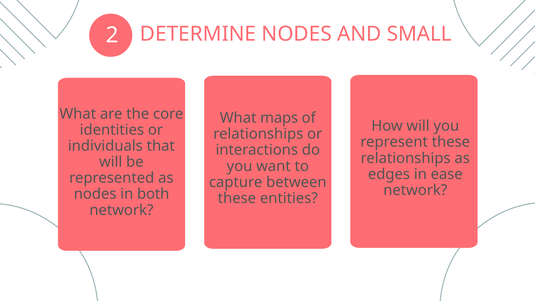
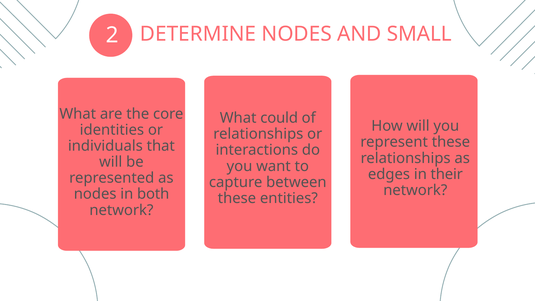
maps: maps -> could (279, 118)
ease: ease -> their (447, 174)
